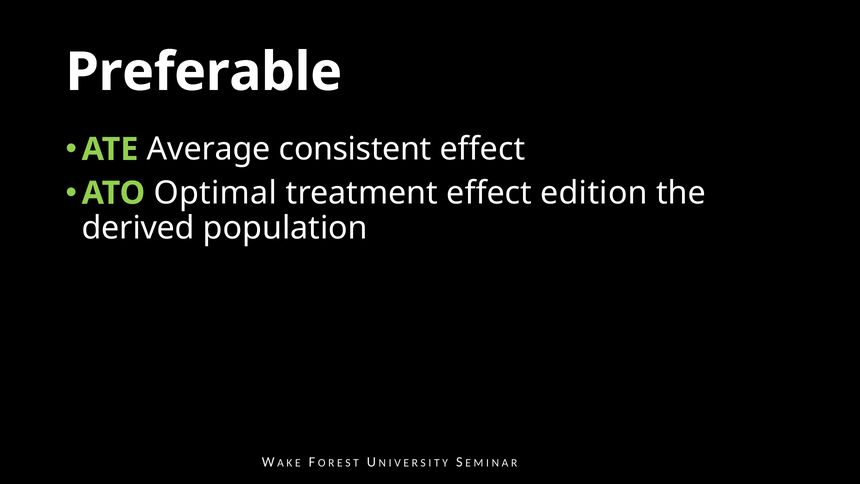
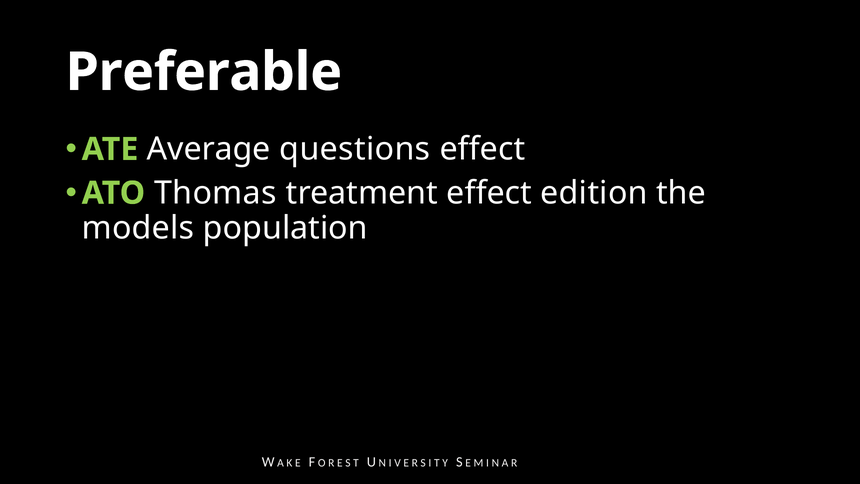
consistent: consistent -> questions (355, 149)
Optimal: Optimal -> Thomas (215, 193)
derived: derived -> models (138, 228)
